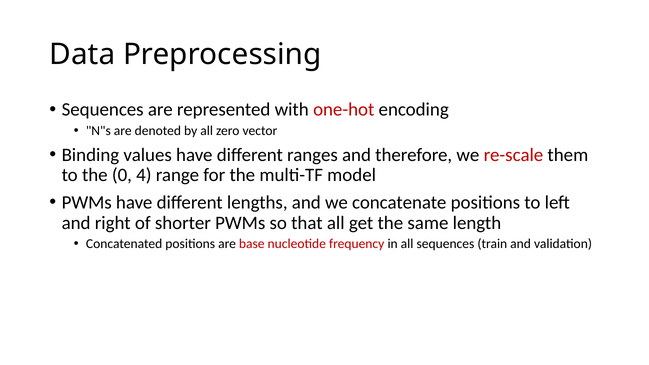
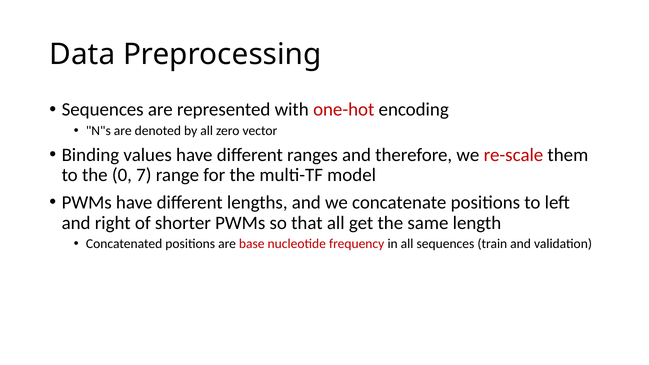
4: 4 -> 7 (144, 175)
